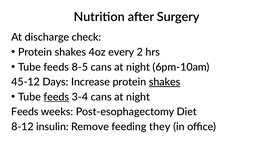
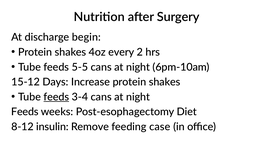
check: check -> begin (86, 37)
8-5: 8-5 -> 5-5 (80, 67)
45-12: 45-12 -> 15-12 (26, 82)
shakes underline: present -> none (165, 82)
they: they -> case (160, 127)
